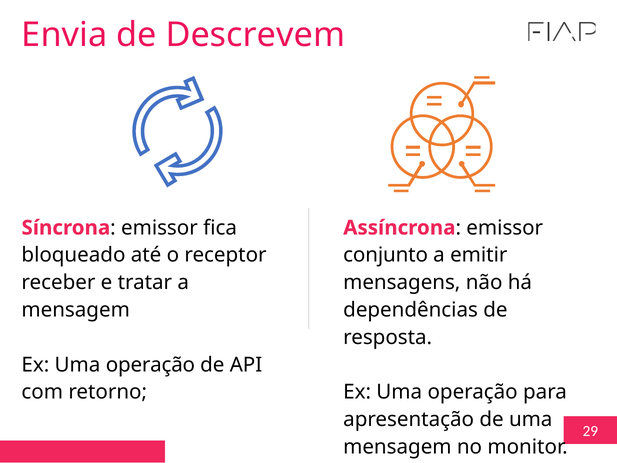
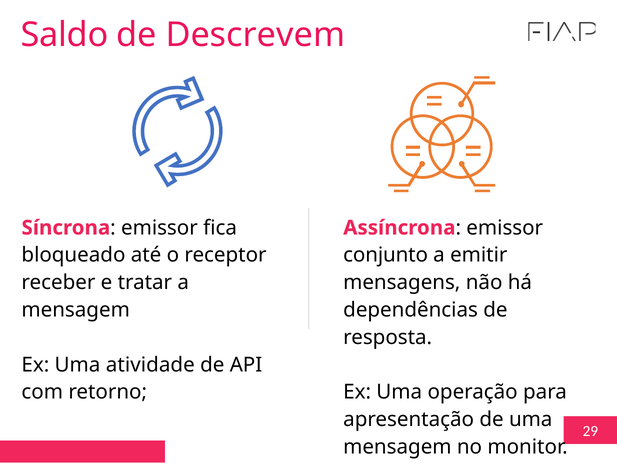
Envia: Envia -> Saldo (65, 35)
operação: operação -> atividade (150, 365)
